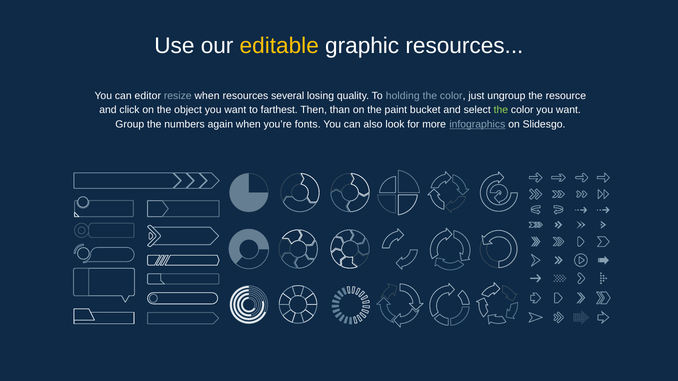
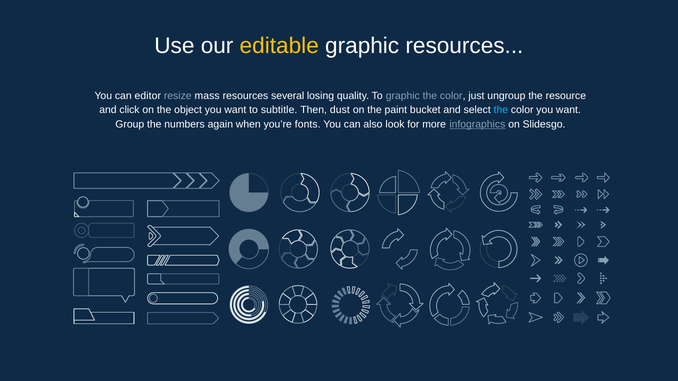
resize when: when -> mass (207, 96)
To holding: holding -> graphic (403, 96)
farthest: farthest -> subtitle (279, 110)
than: than -> dust (340, 110)
the colour: light green -> light blue (501, 110)
